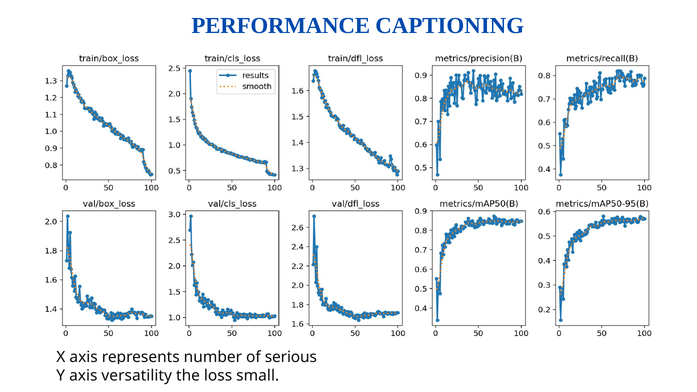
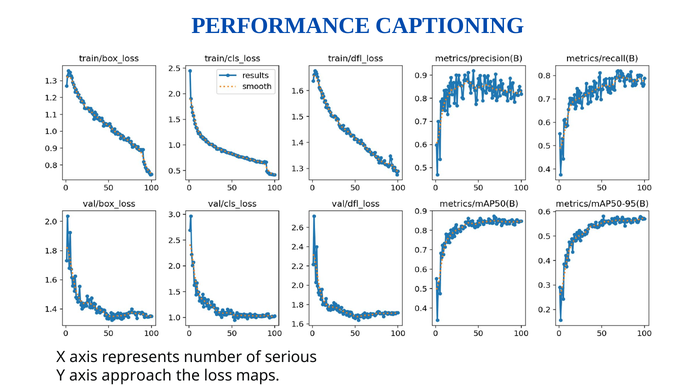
versatility: versatility -> approach (137, 376)
small: small -> maps (258, 376)
